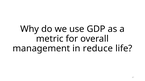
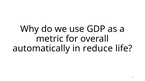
management: management -> automatically (41, 49)
